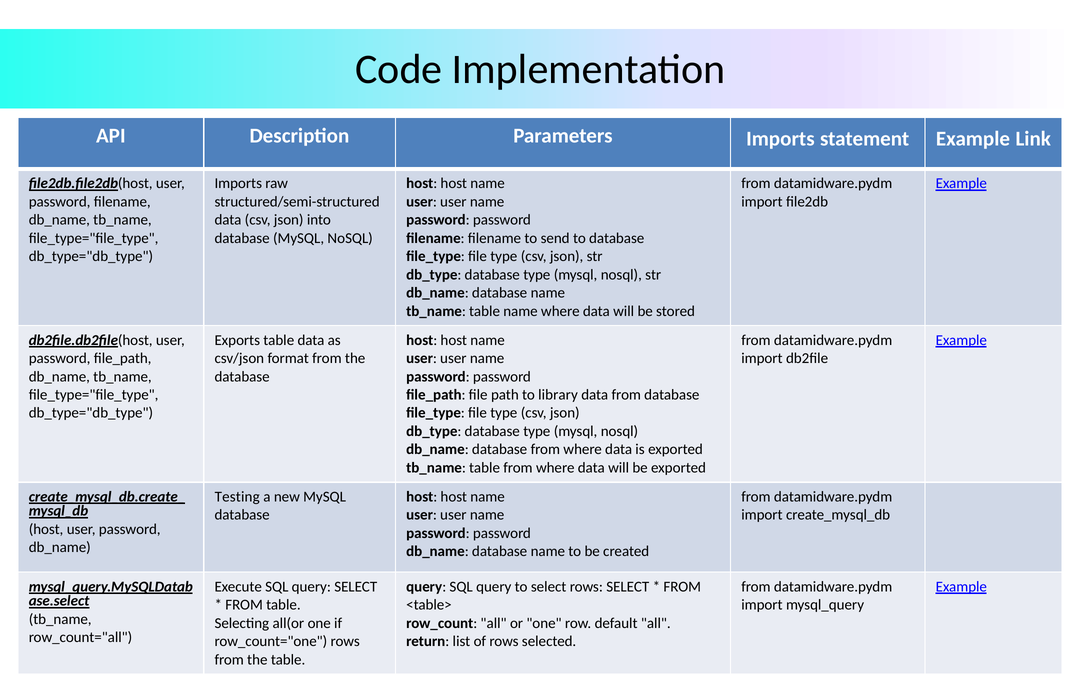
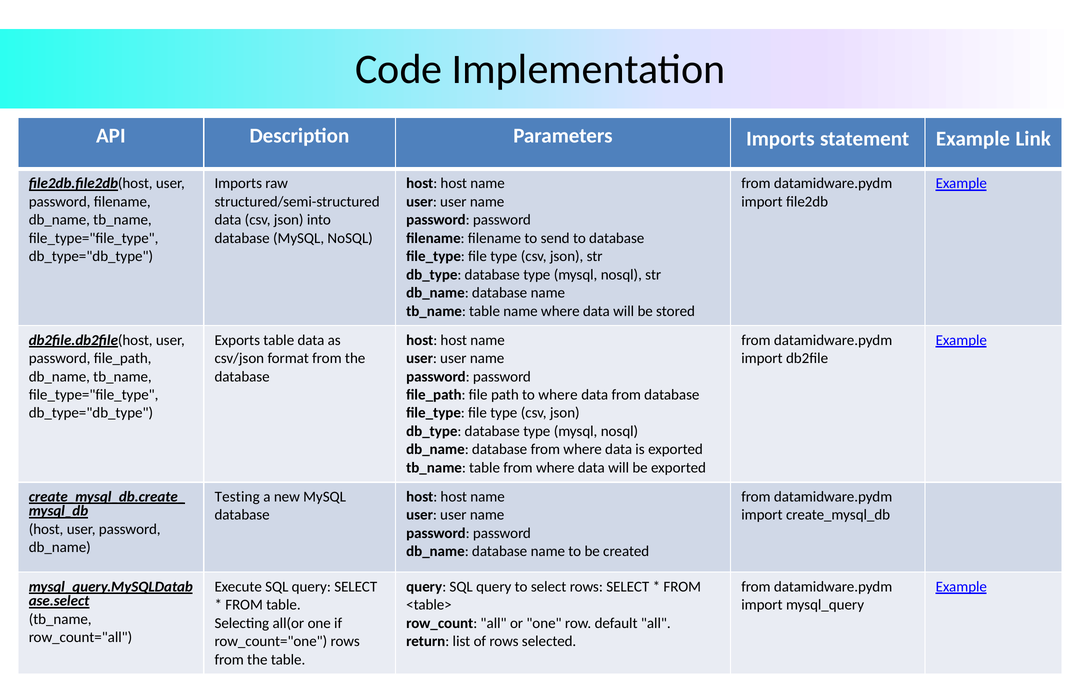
to library: library -> where (558, 395)
